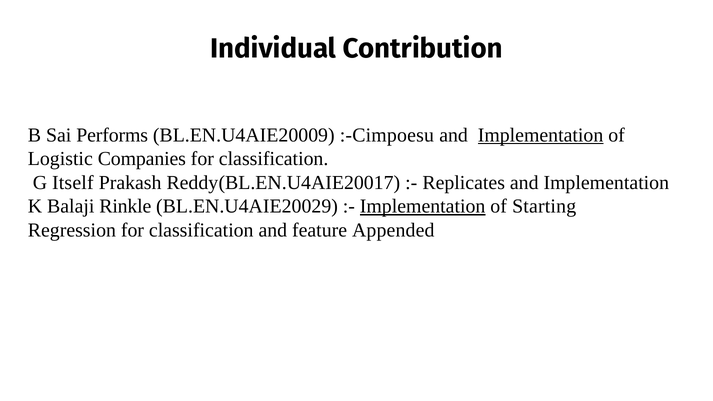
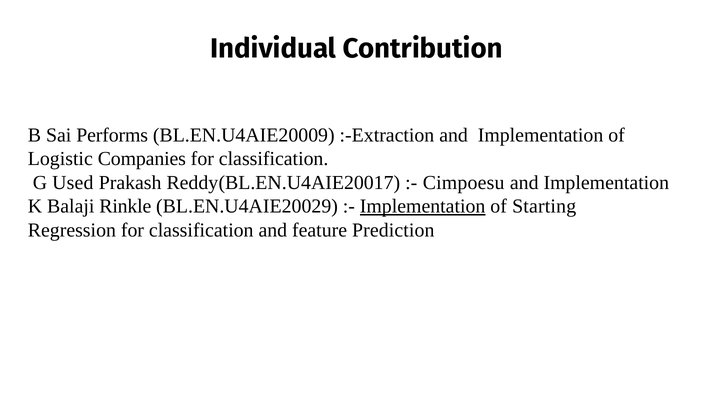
:-Cimpoesu: :-Cimpoesu -> :-Extraction (387, 135)
Implementation underline: present -> none (541, 135)
Itself: Itself -> Used (73, 183)
Replicates: Replicates -> Cimpoesu (464, 183)
Appended: Appended -> Prediction (393, 230)
